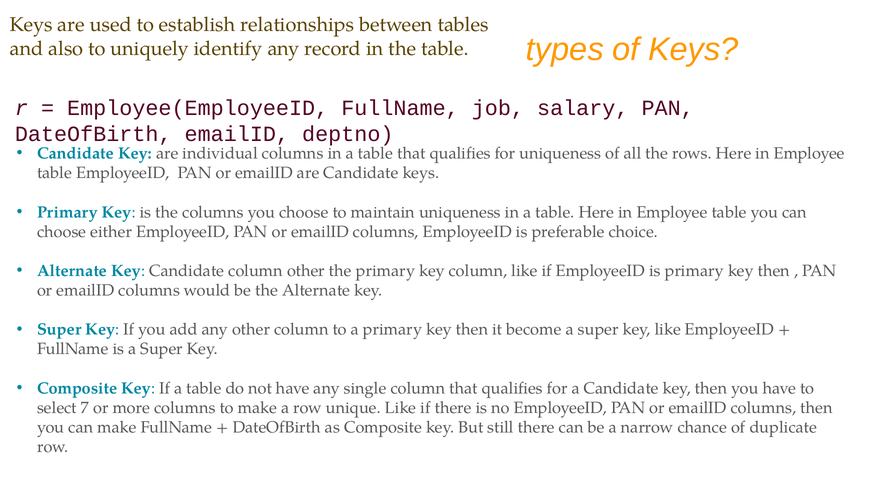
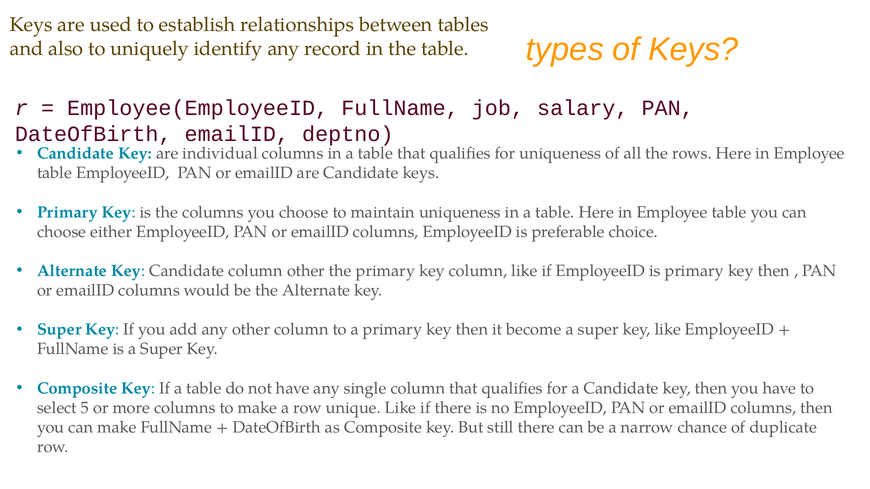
7: 7 -> 5 (85, 408)
